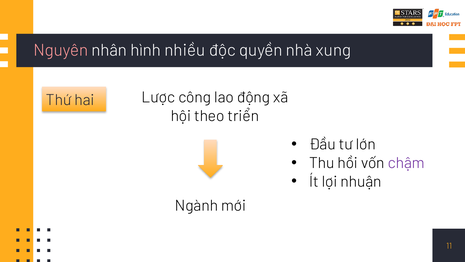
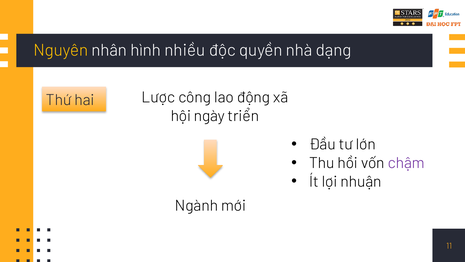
Nguyên colour: pink -> yellow (61, 50)
xung: xung -> dạng (334, 50)
theo: theo -> ngày (209, 116)
